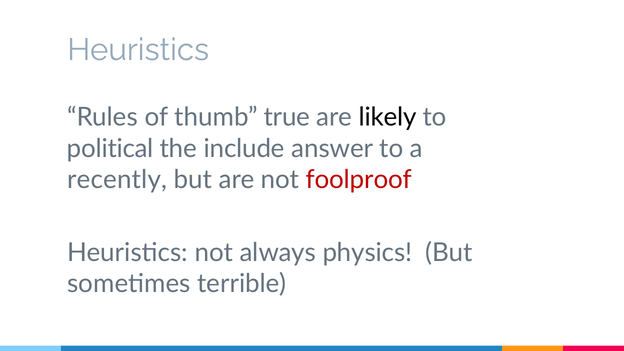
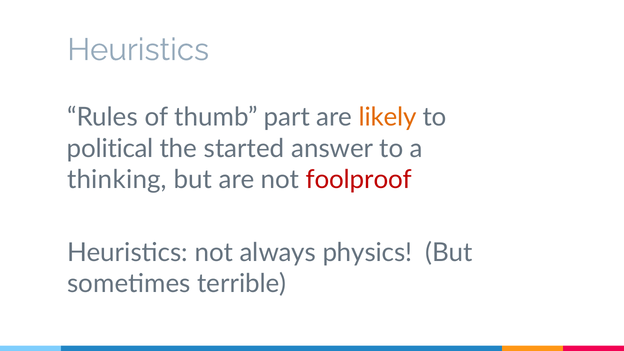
true: true -> part (287, 117)
likely colour: black -> orange (388, 117)
include: include -> started (244, 149)
recently: recently -> thinking (117, 180)
